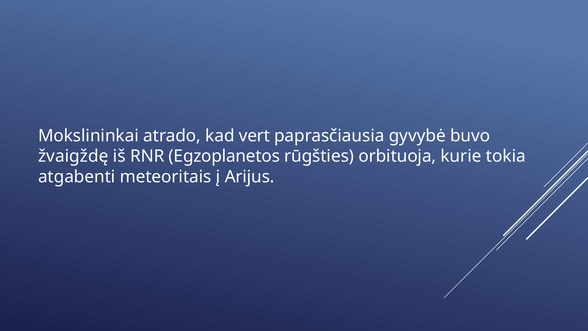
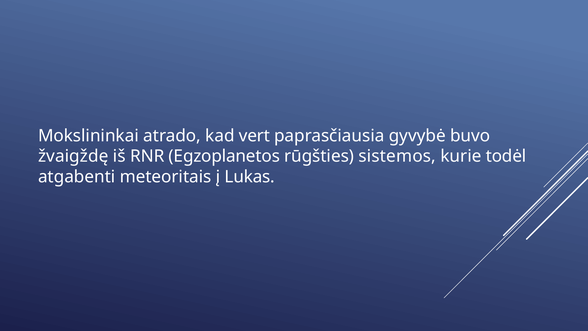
orbituoja: orbituoja -> sistemos (397, 156)
tokia: tokia -> todėl (506, 156)
Arijus: Arijus -> Lukas (250, 177)
